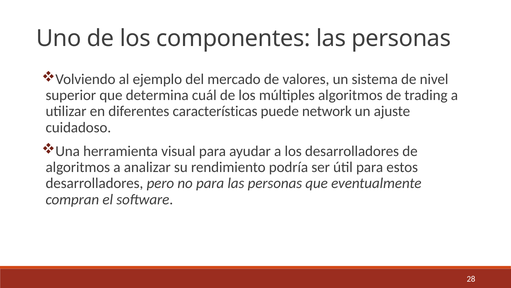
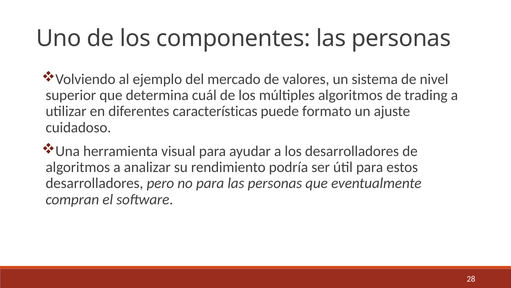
network: network -> formato (327, 111)
